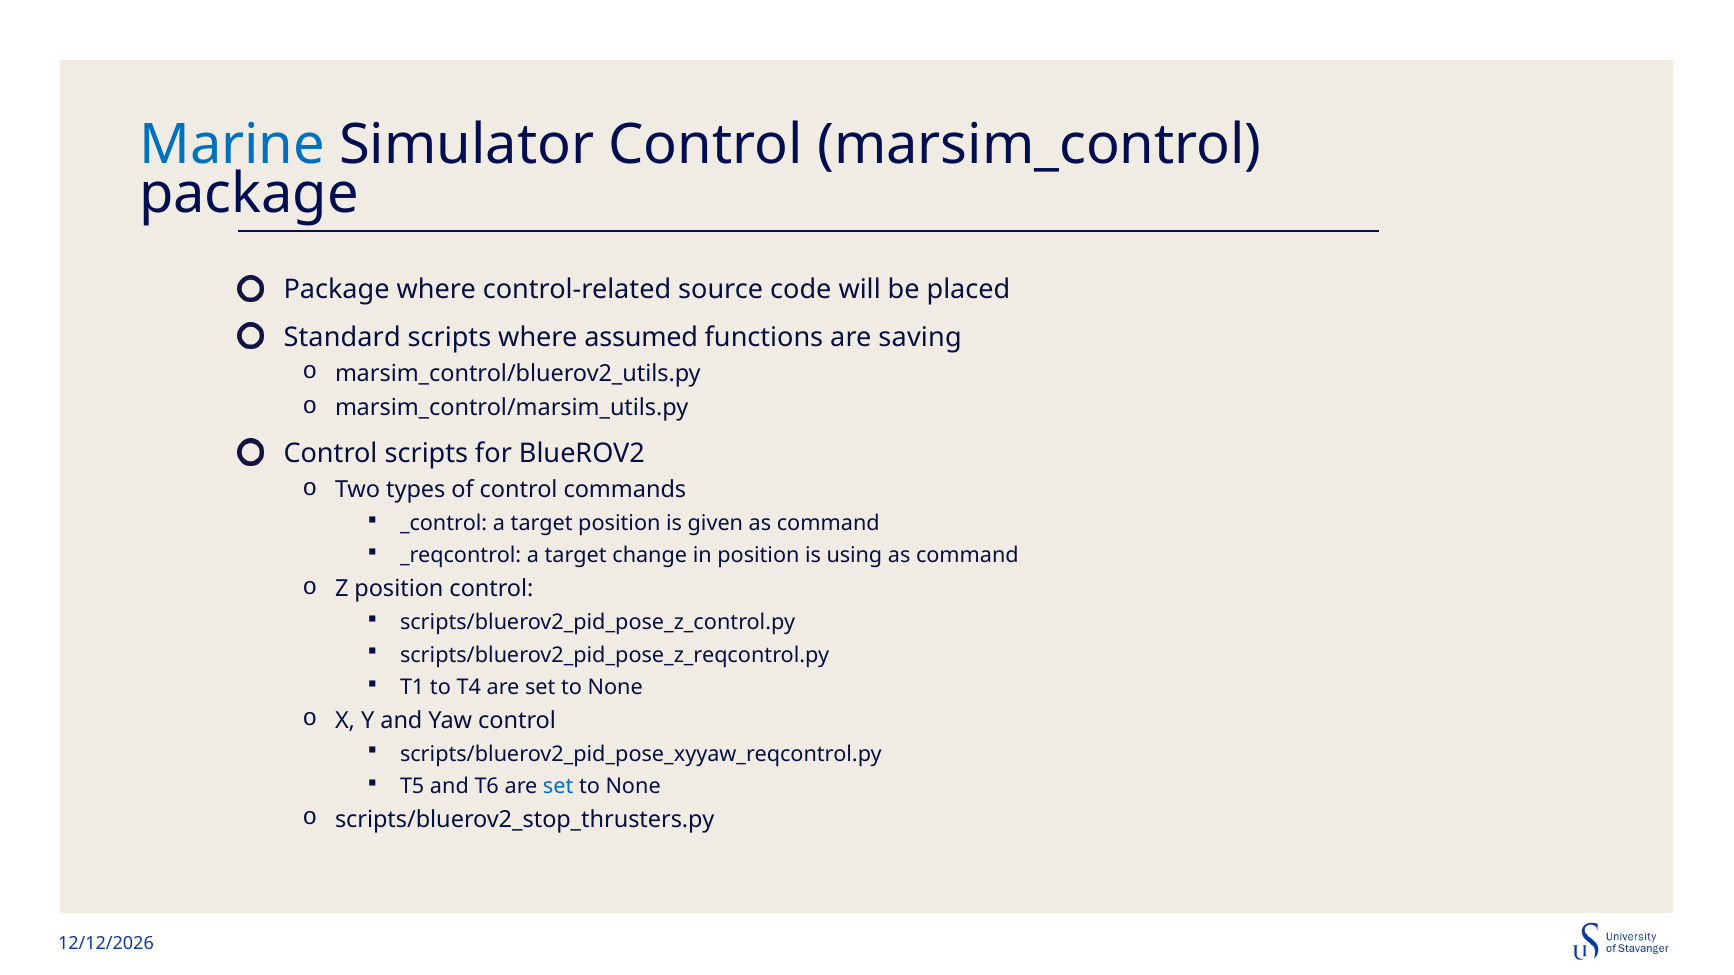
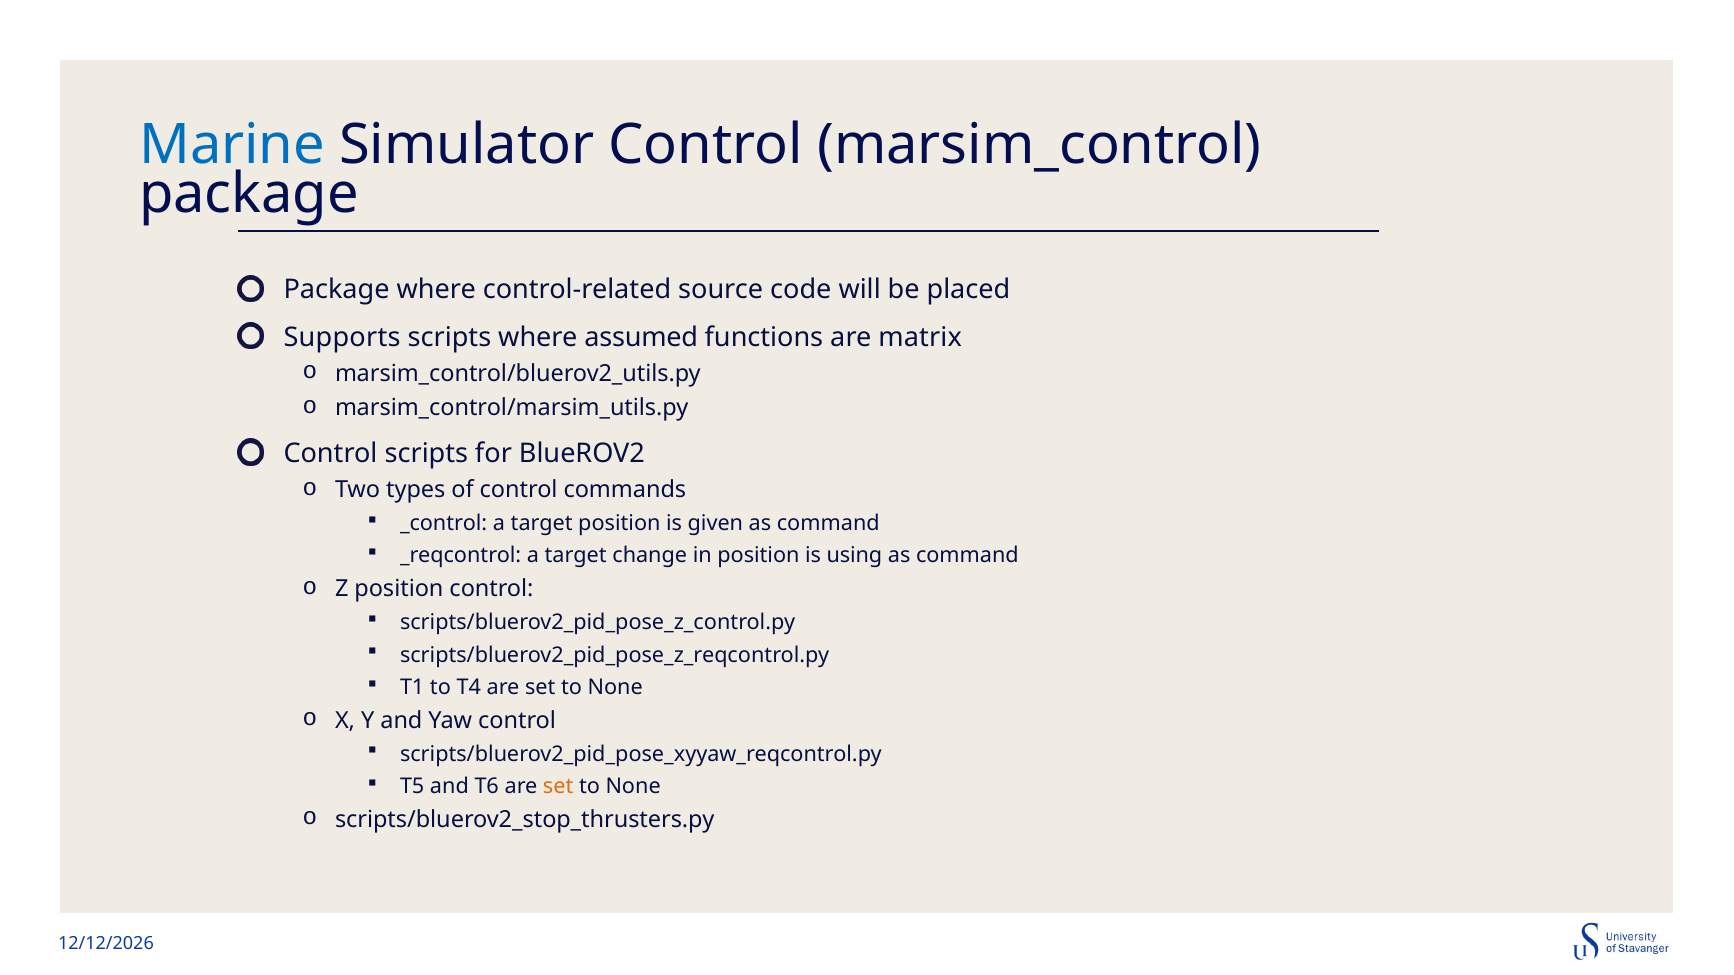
Standard: Standard -> Supports (342, 337)
saving: saving -> matrix (920, 337)
set colour: blue -> orange (558, 787)
